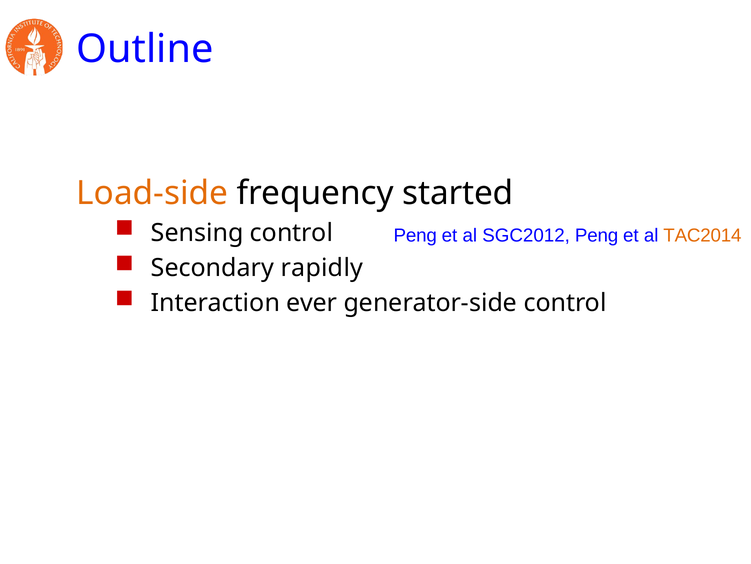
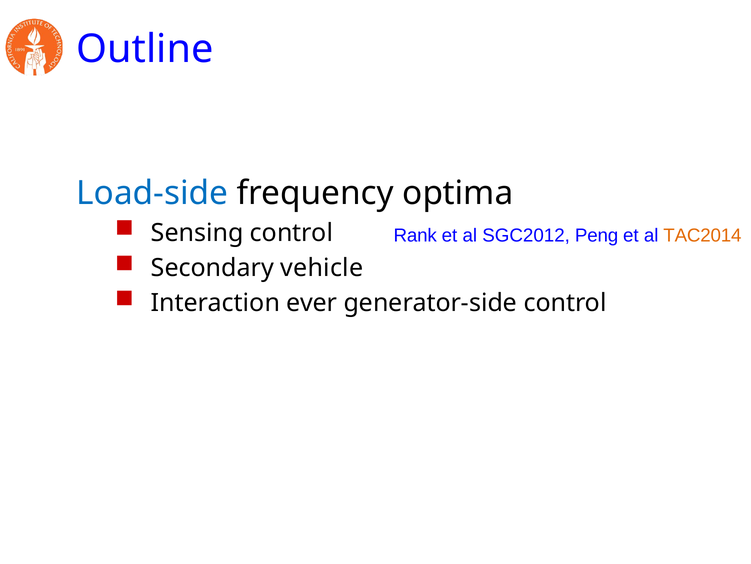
Load-side colour: orange -> blue (152, 193)
started: started -> optima (458, 193)
Peng: Peng -> Rank (415, 235)
rapidly: rapidly -> vehicle (322, 268)
